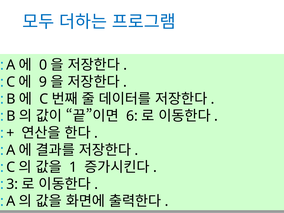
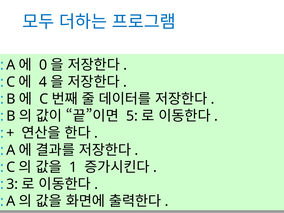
9: 9 -> 4 (43, 82)
6: 6 -> 5 (132, 116)
